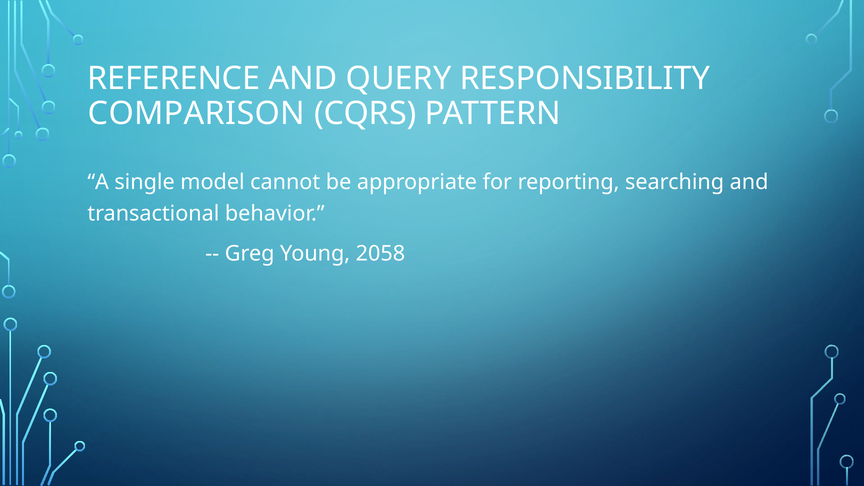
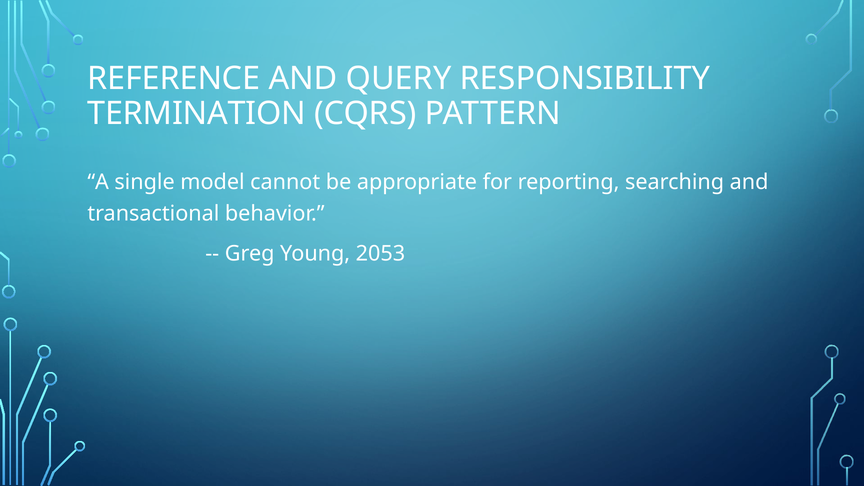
COMPARISON: COMPARISON -> TERMINATION (197, 113)
2058: 2058 -> 2053 (380, 254)
